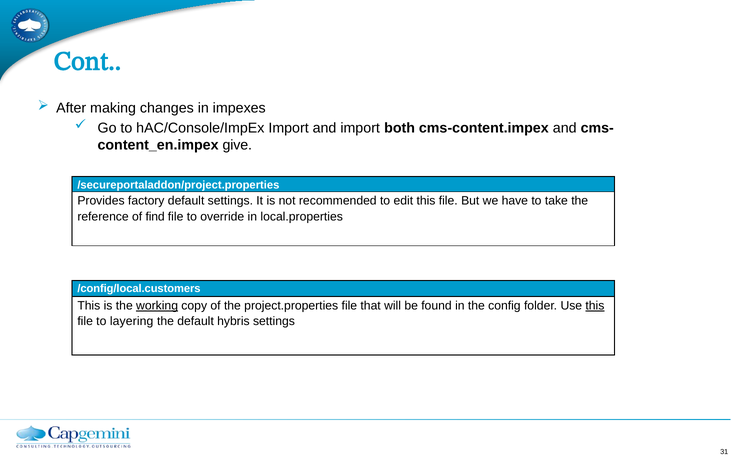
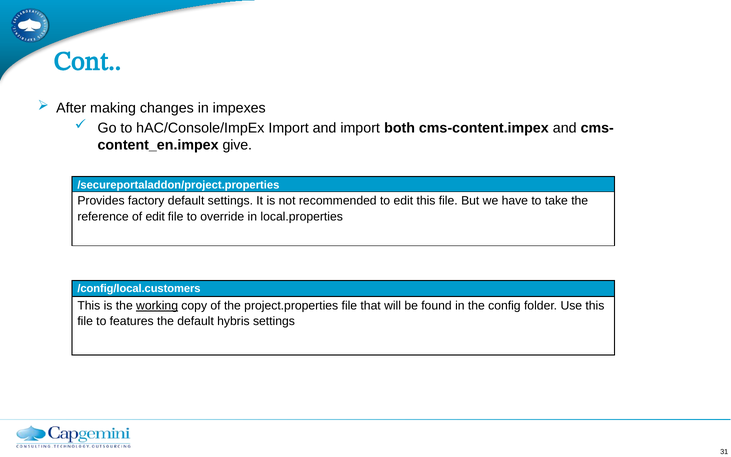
of find: find -> edit (155, 216)
this underline: present -> none (595, 306)
layering: layering -> features (132, 321)
